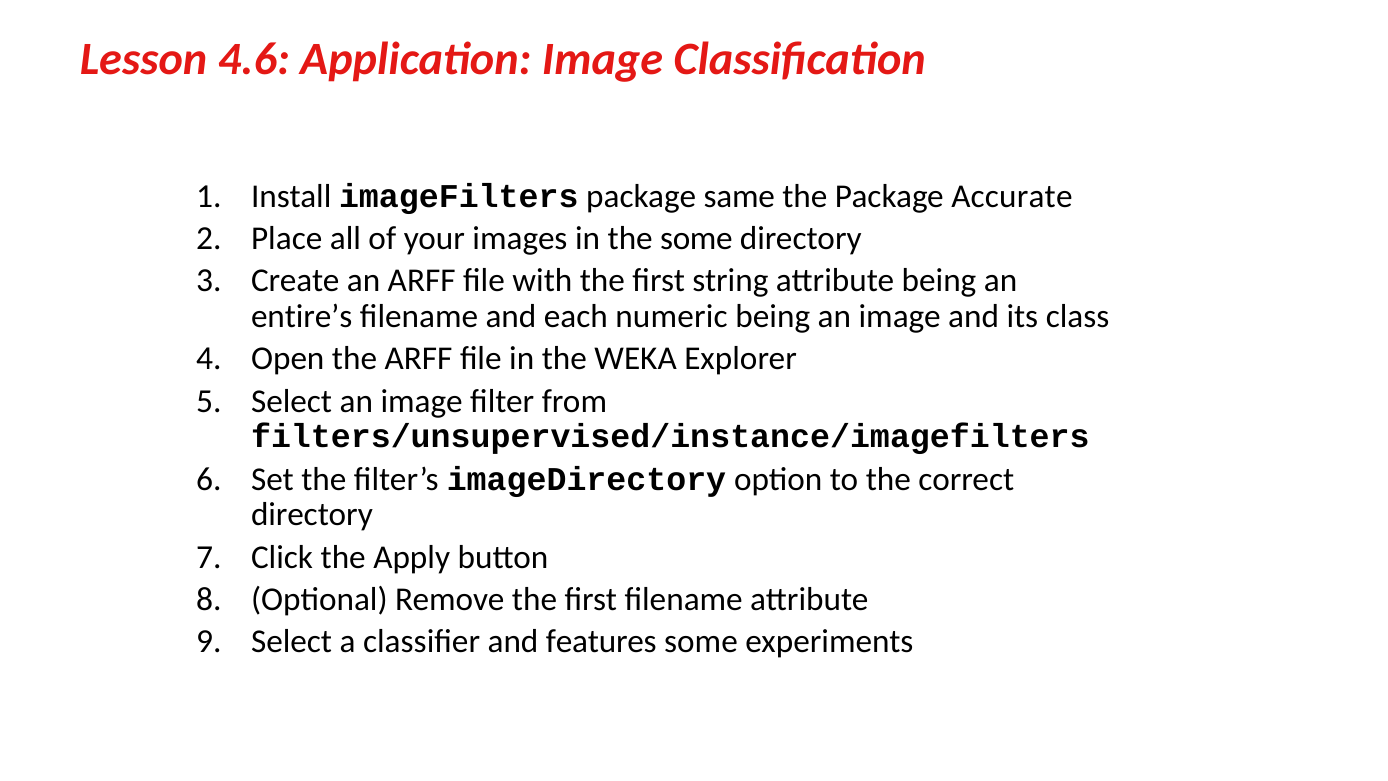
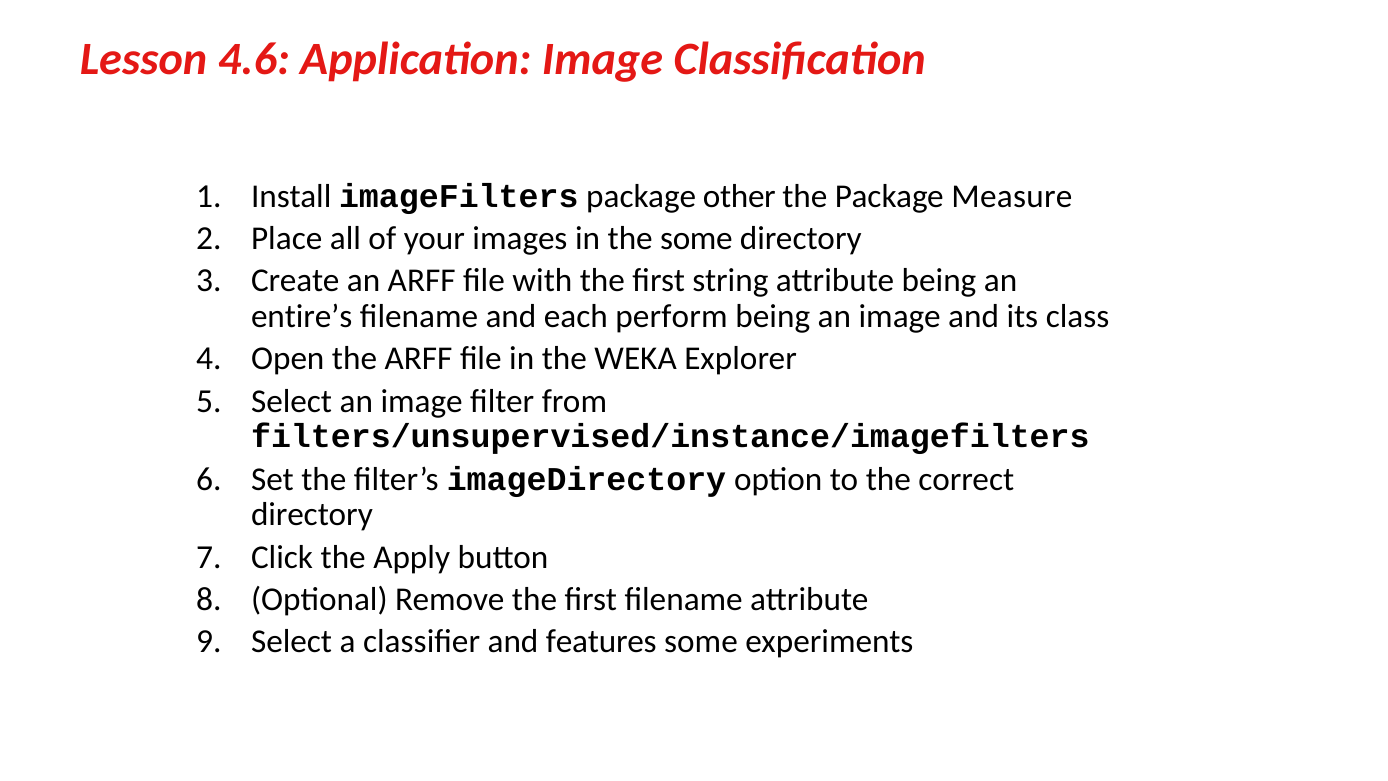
same: same -> other (739, 196)
Accurate: Accurate -> Measure (1012, 196)
numeric: numeric -> perform (671, 317)
